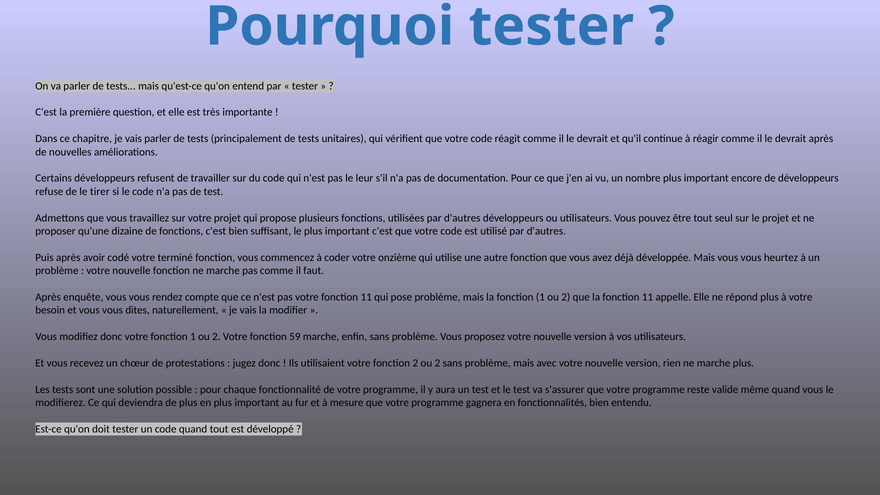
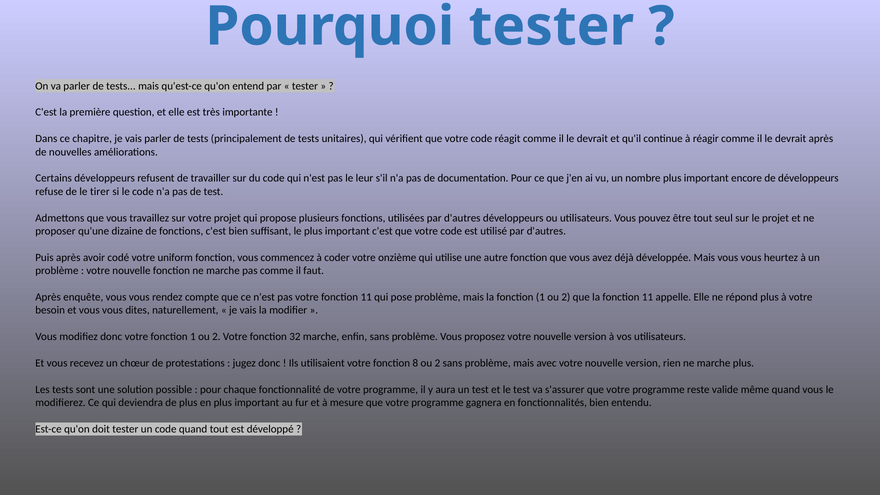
terminé: terminé -> uniform (175, 257)
59: 59 -> 32 (295, 337)
fonction 2: 2 -> 8 (415, 363)
